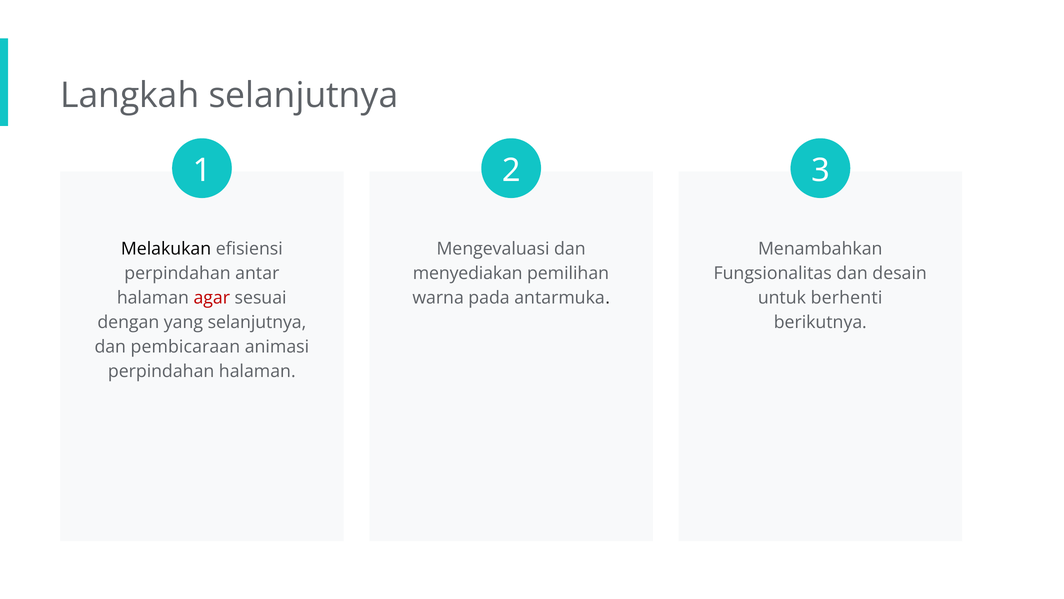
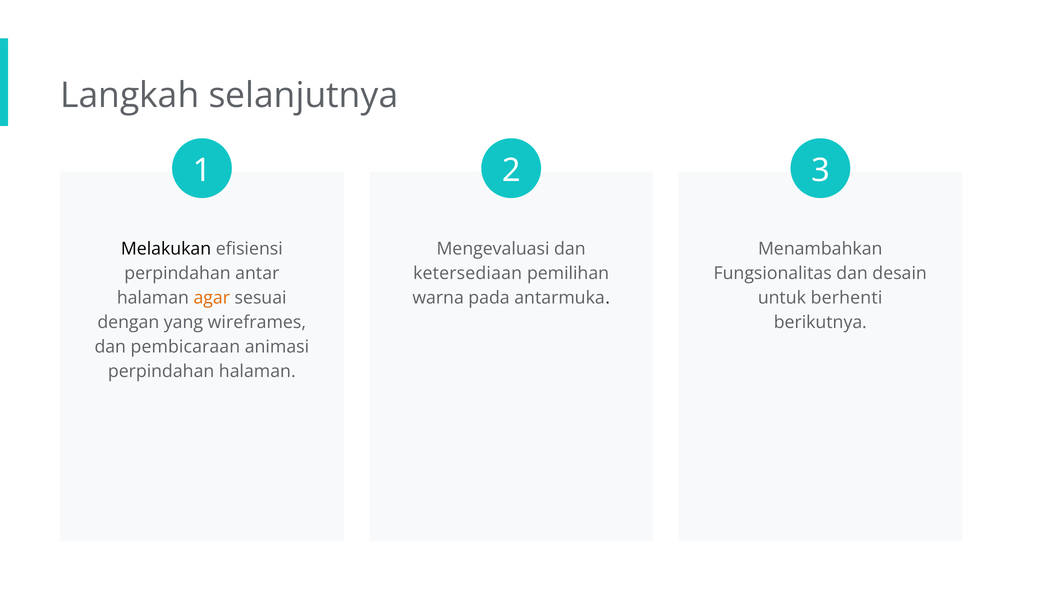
menyediakan: menyediakan -> ketersediaan (468, 273)
agar colour: red -> orange (212, 298)
yang selanjutnya: selanjutnya -> wireframes (257, 322)
